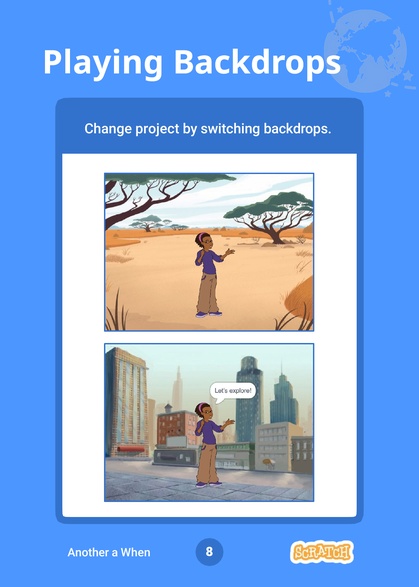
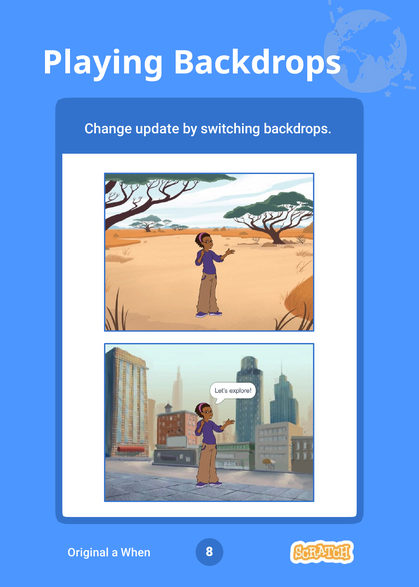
project: project -> update (157, 129)
Another: Another -> Original (88, 552)
